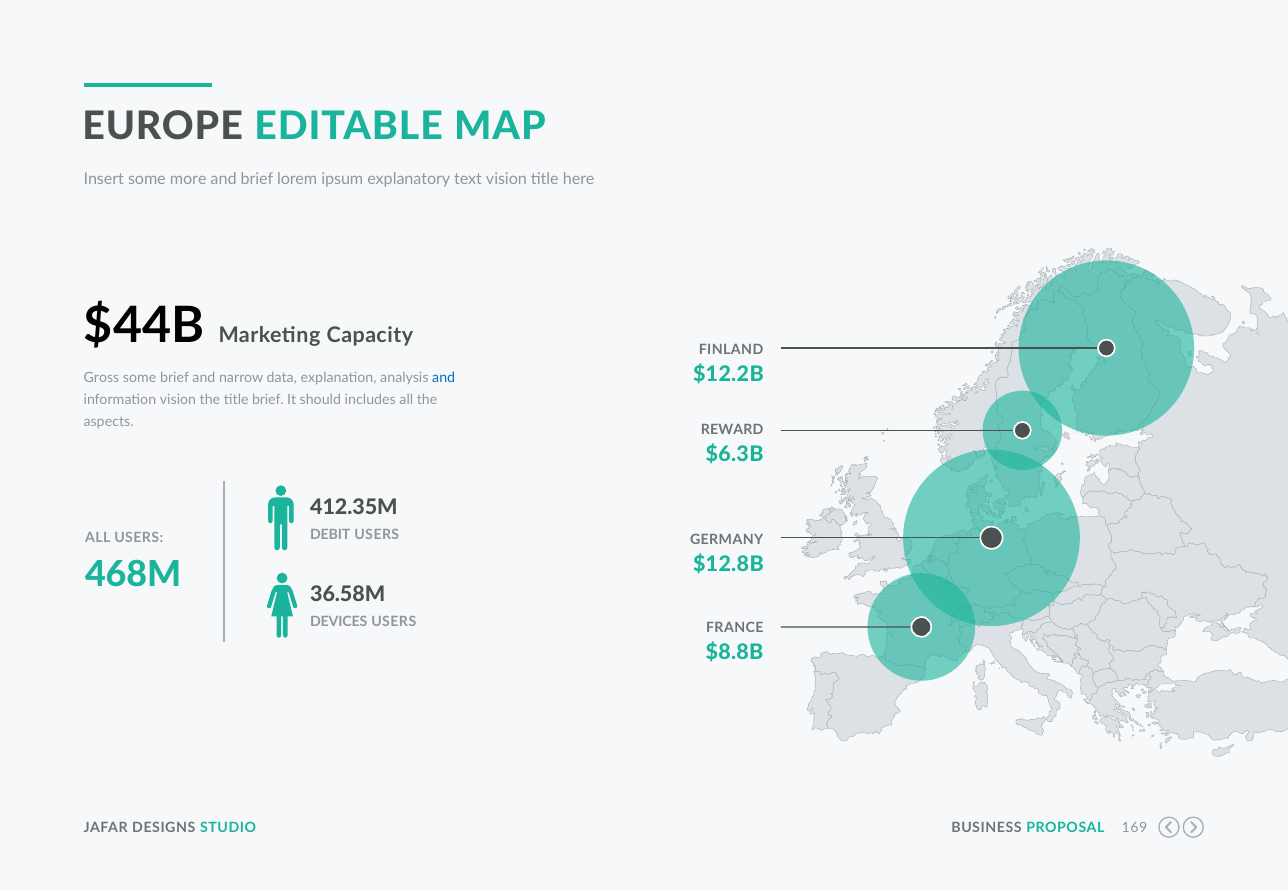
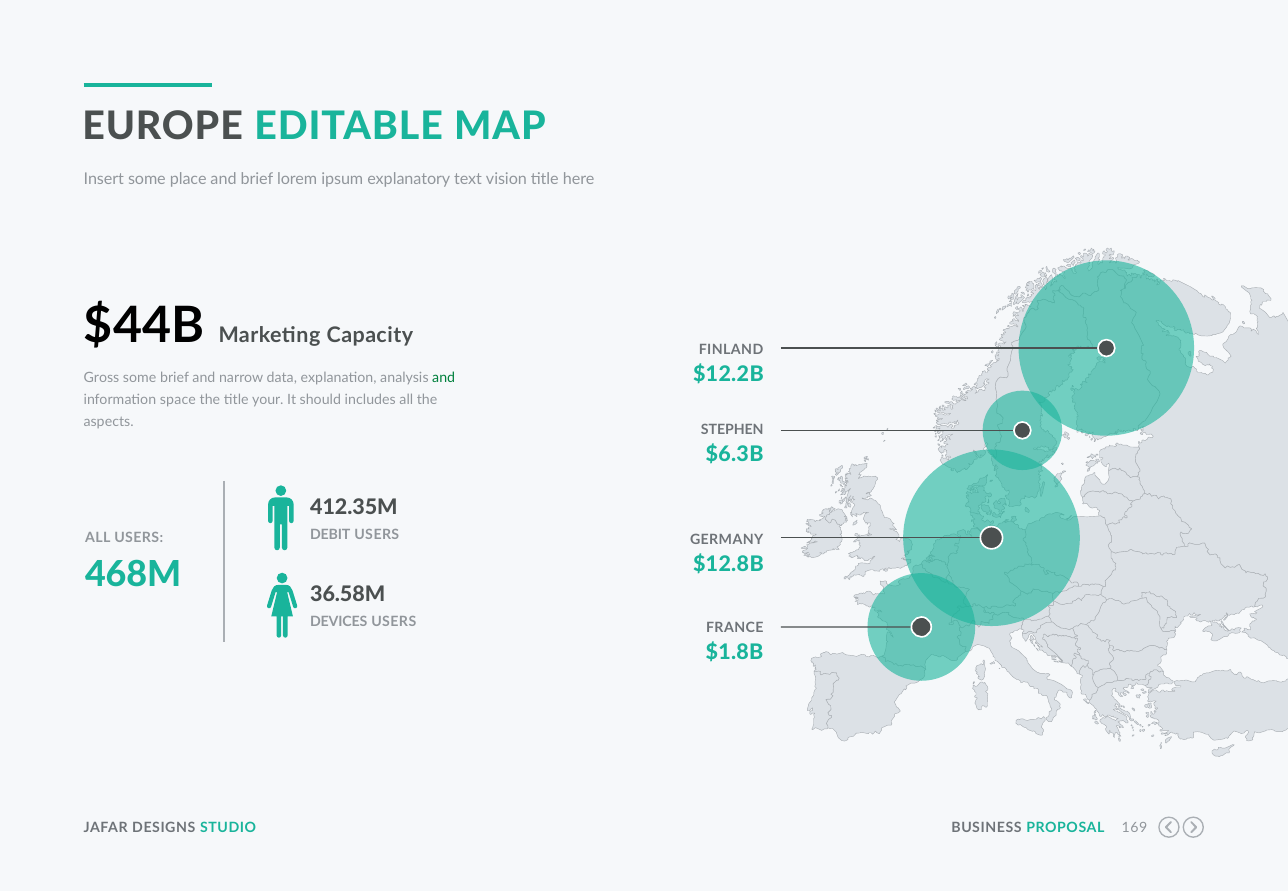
more: more -> place (188, 179)
and colour: blue -> green (444, 378)
information vision: vision -> space (178, 400)
title brief: brief -> your (268, 400)
REWARD: REWARD -> STEPHEN (732, 430)
$8.8B: $8.8B -> $1.8B (735, 653)
